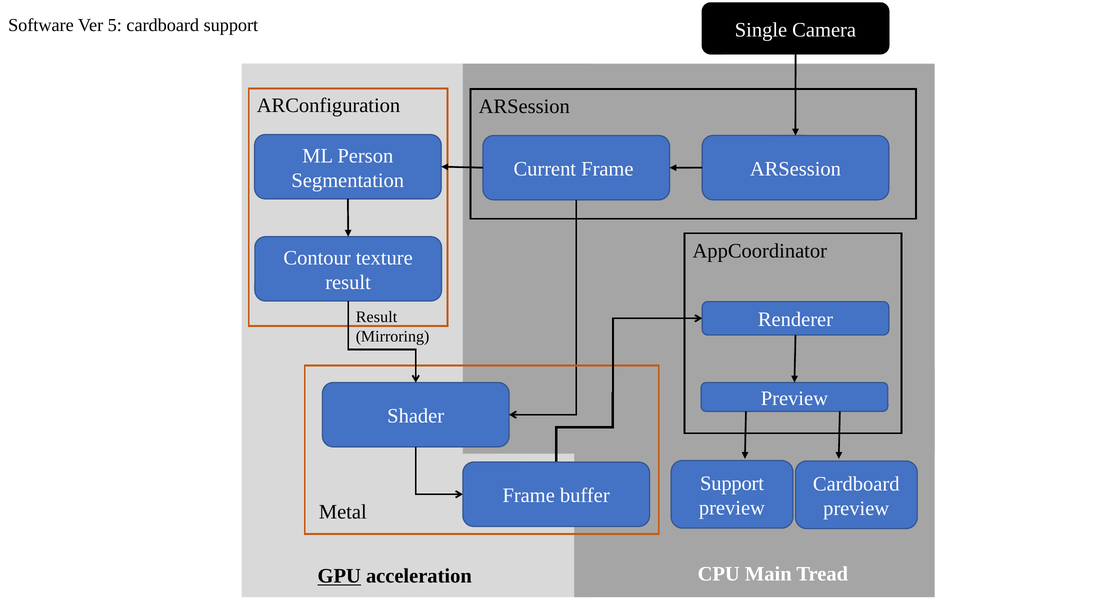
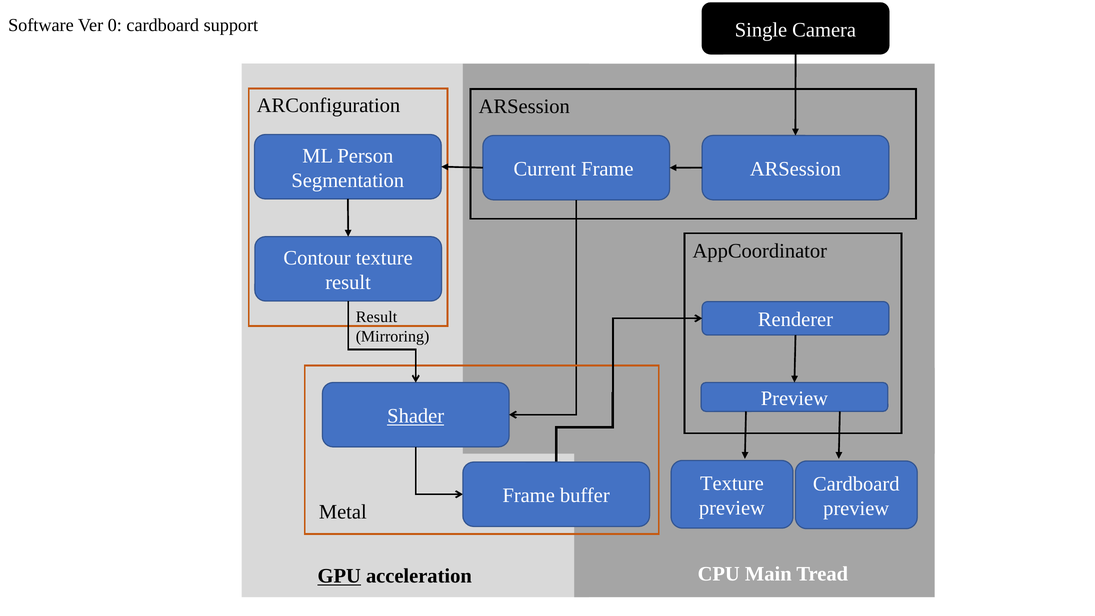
5: 5 -> 0 (115, 25)
Shader underline: none -> present (416, 416)
Support: Support -> Texture (732, 483)
